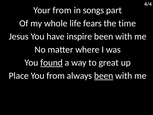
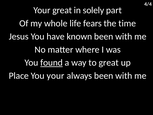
Your from: from -> great (62, 10)
songs: songs -> solely (93, 10)
inspire: inspire -> known (79, 36)
You from: from -> your (56, 76)
been underline: present -> none (104, 76)
